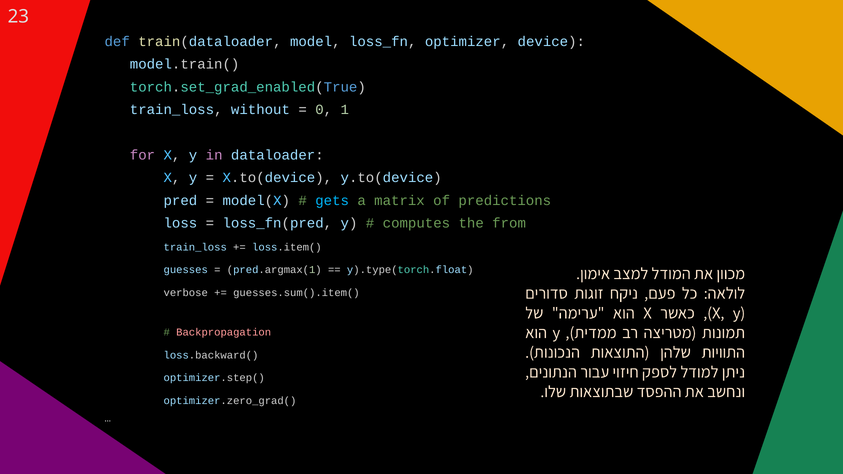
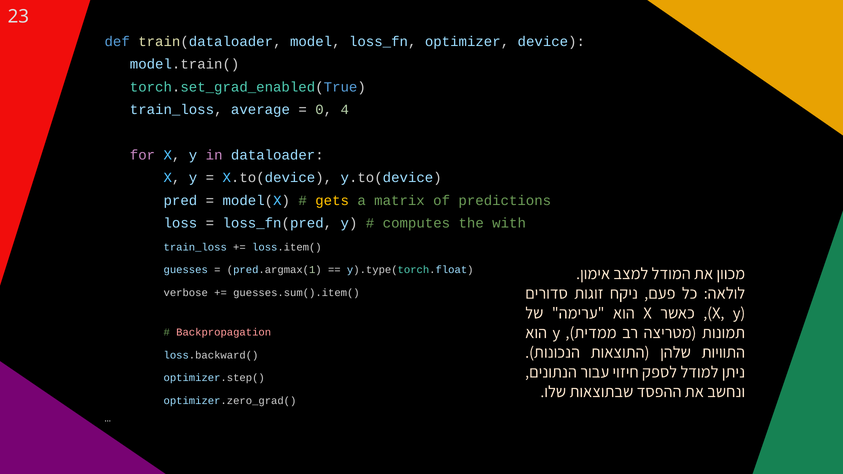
without: without -> average (260, 110)
1: 1 -> 4 (345, 110)
gets colour: light blue -> yellow (332, 201)
from: from -> with (509, 223)
